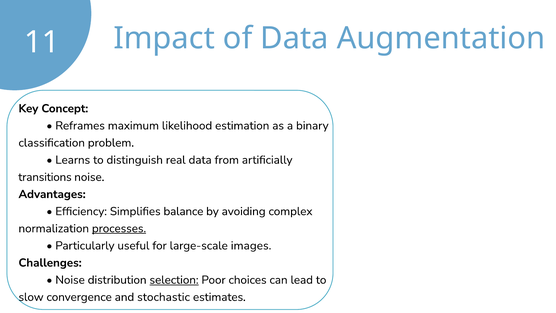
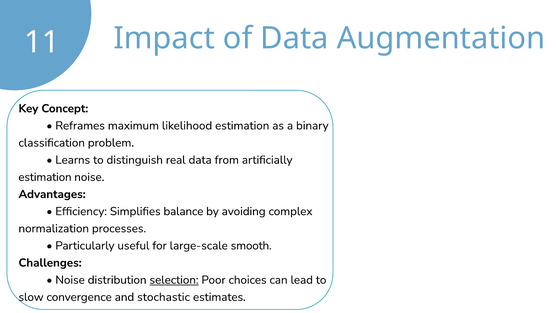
transitions: transitions -> estimation (45, 177)
processes underline: present -> none (119, 228)
images: images -> smooth (251, 245)
